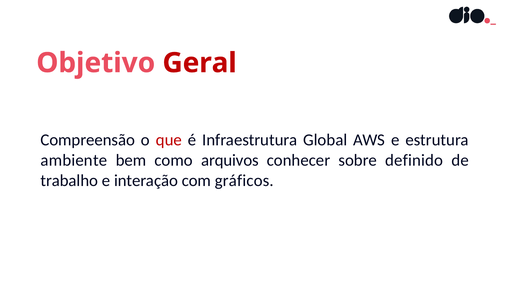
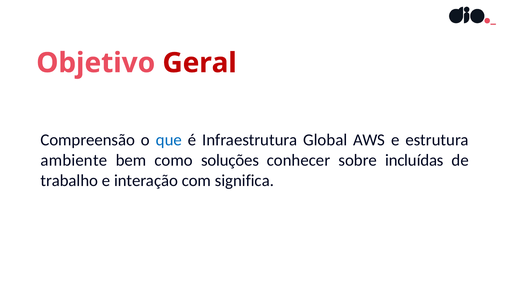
que colour: red -> blue (169, 140)
arquivos: arquivos -> soluções (230, 160)
definido: definido -> incluídas (414, 160)
gráficos: gráficos -> significa (244, 180)
